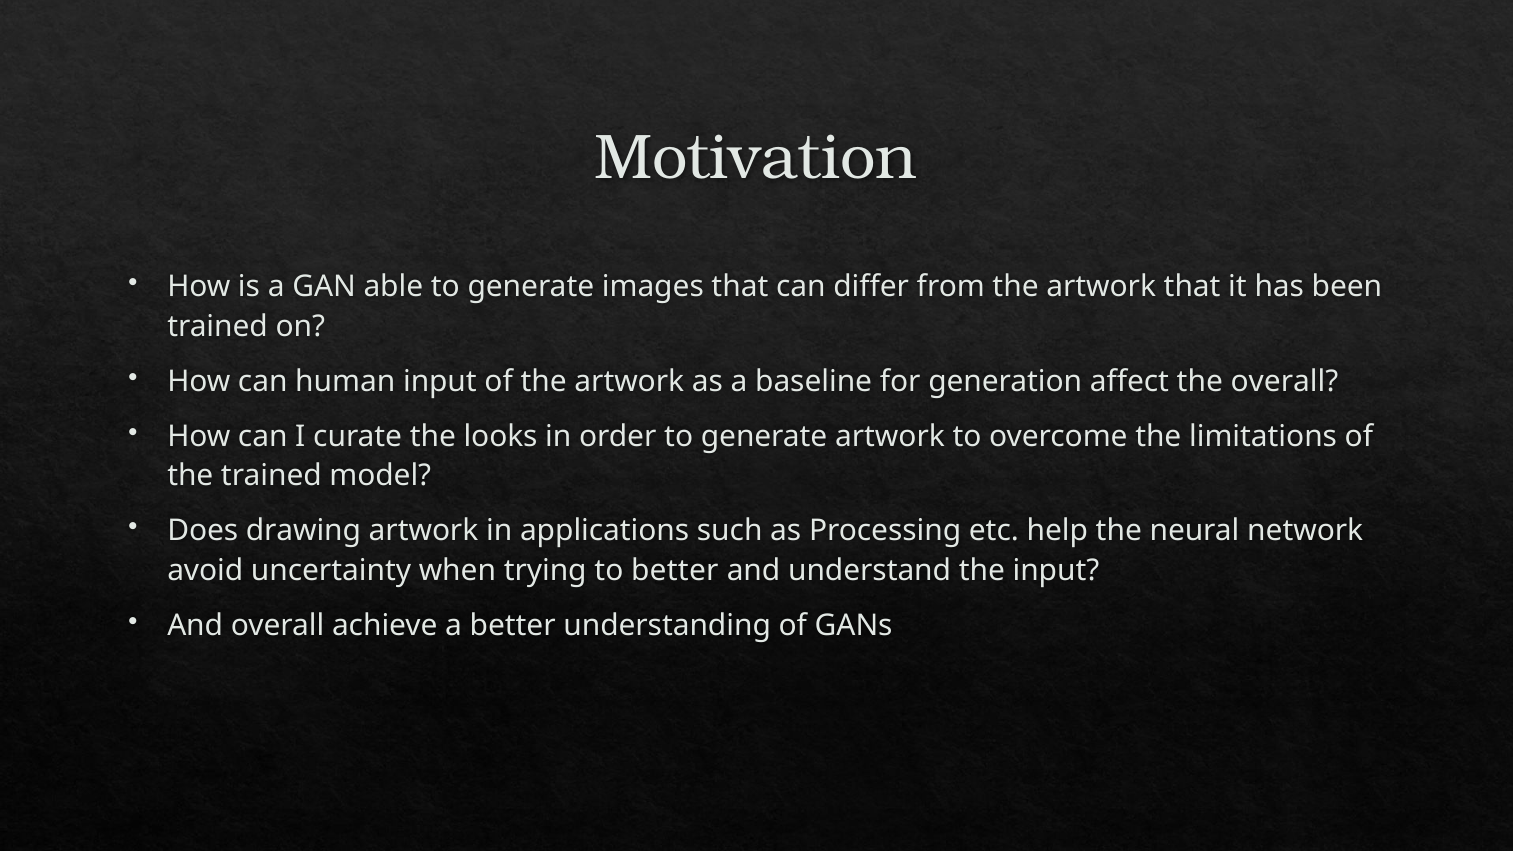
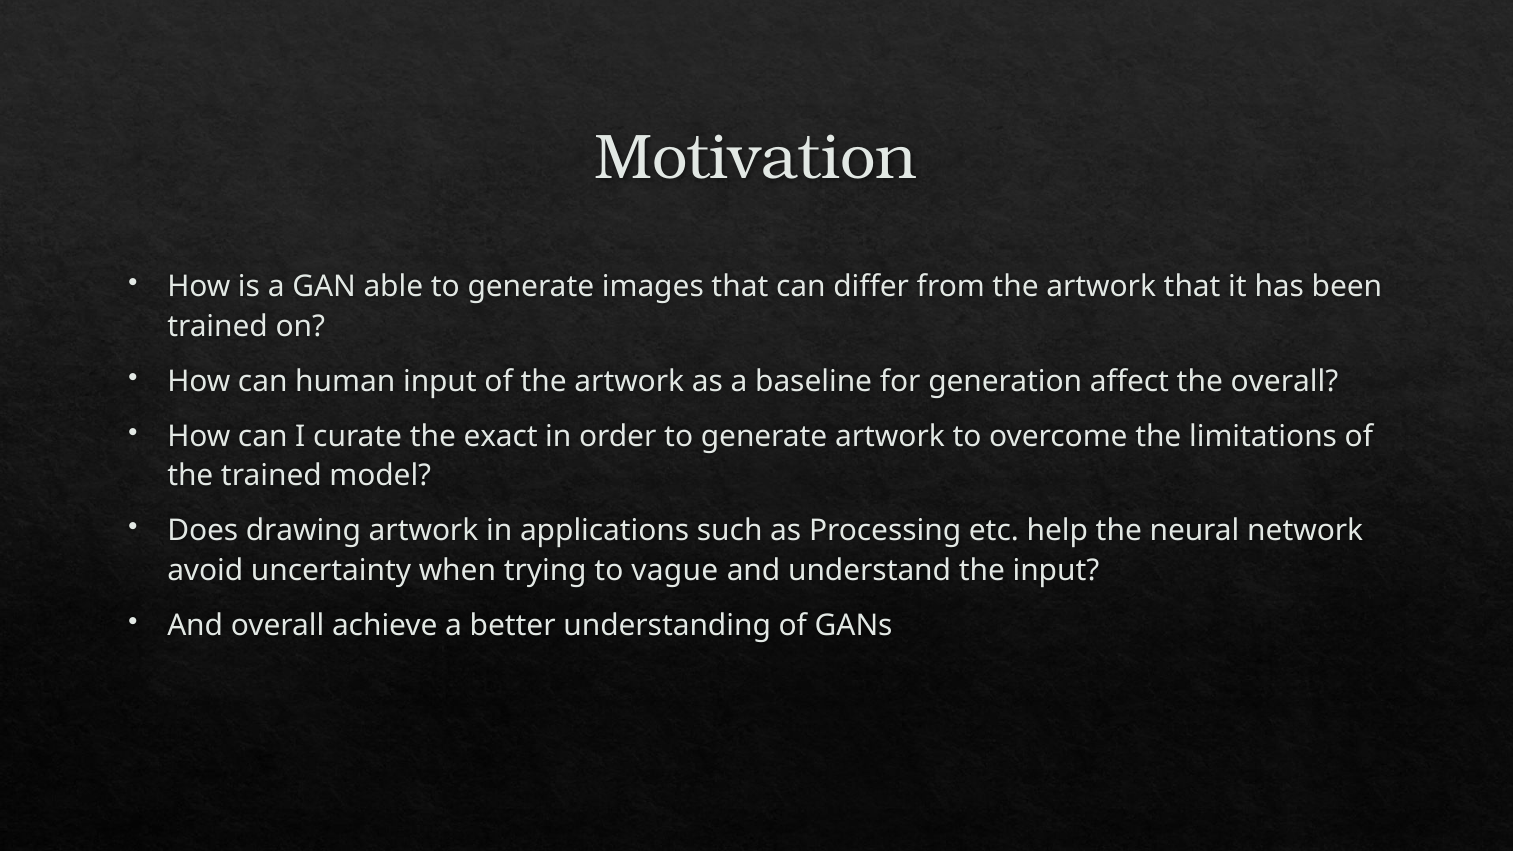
looks: looks -> exact (501, 436)
to better: better -> vague (675, 570)
